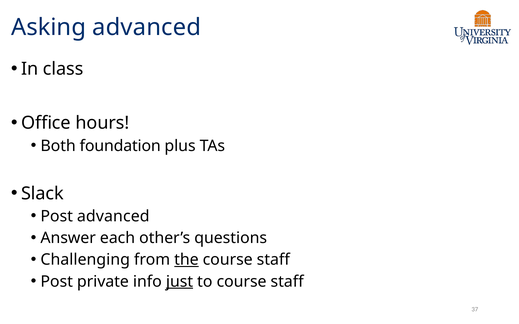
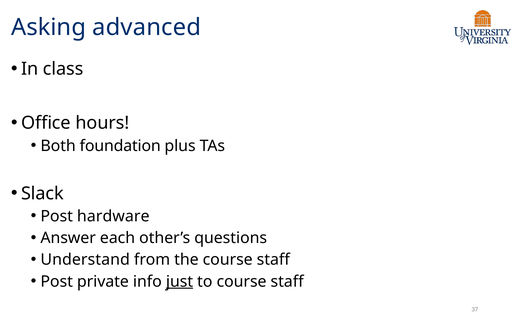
Post advanced: advanced -> hardware (113, 217)
Challenging: Challenging -> Understand (85, 260)
the underline: present -> none (186, 260)
